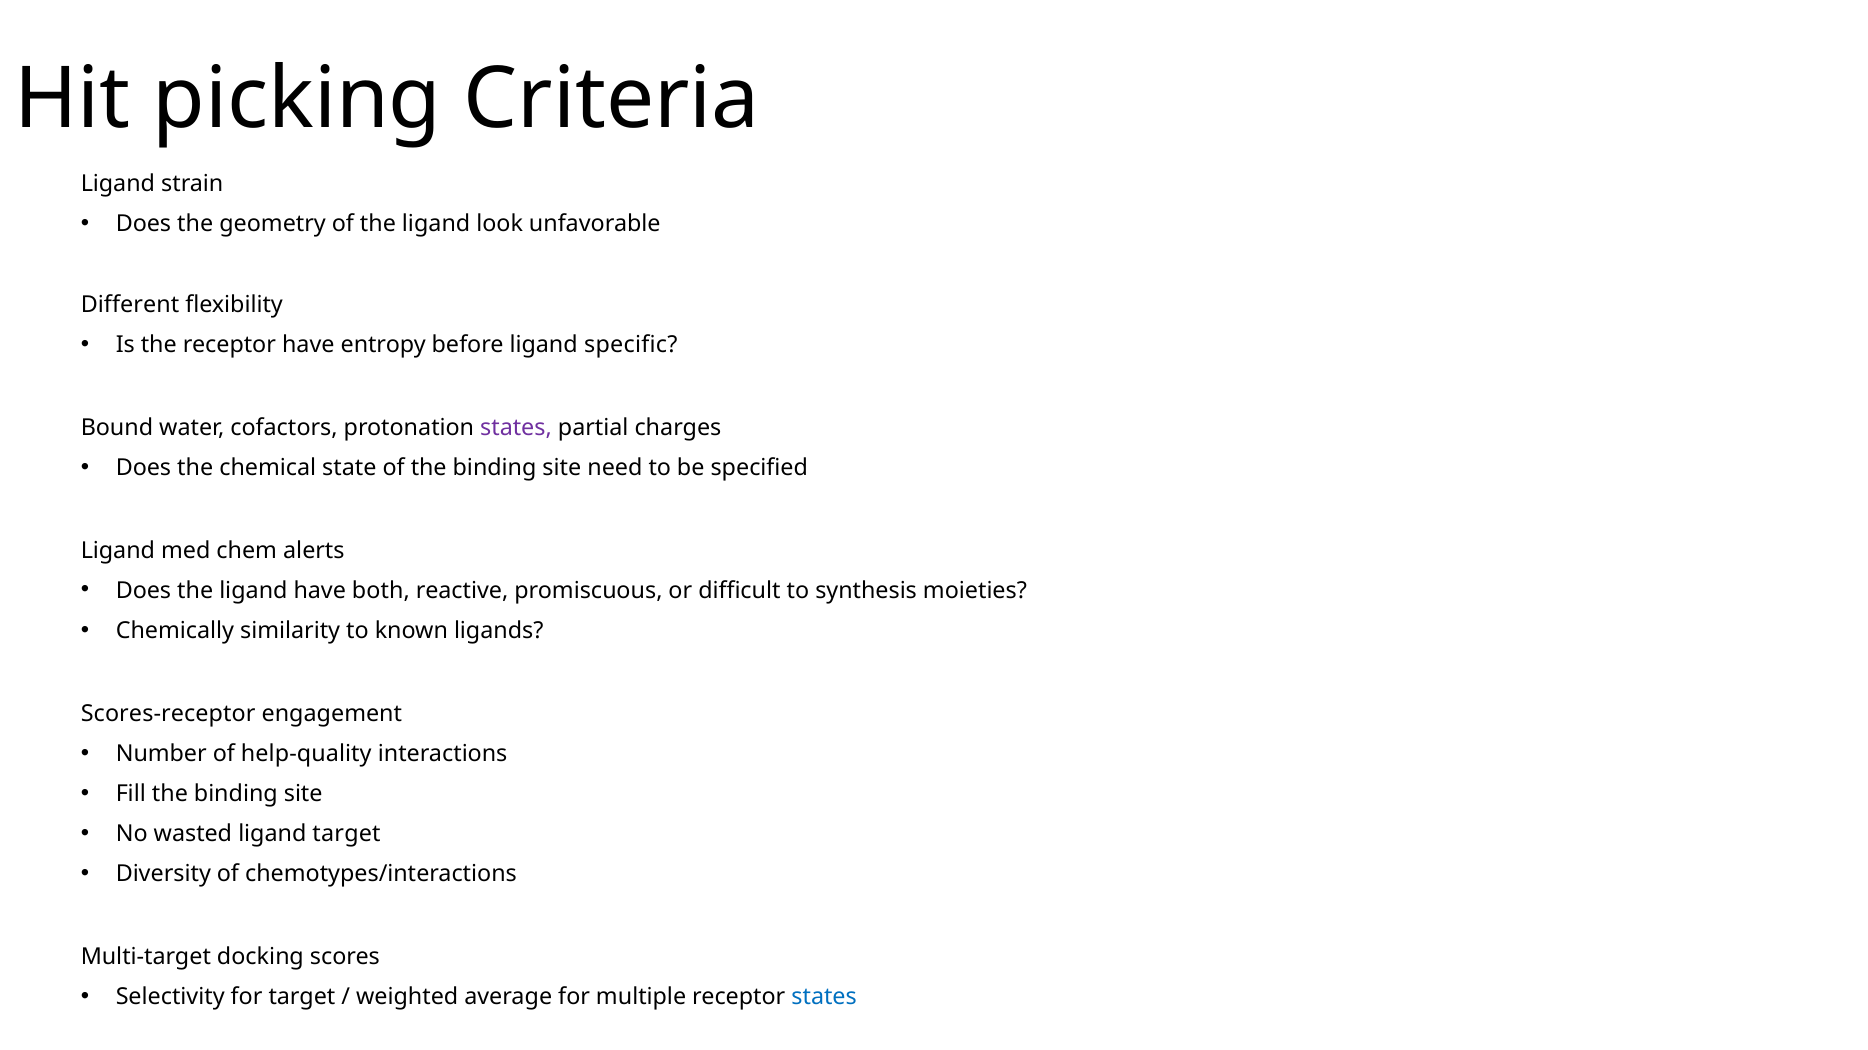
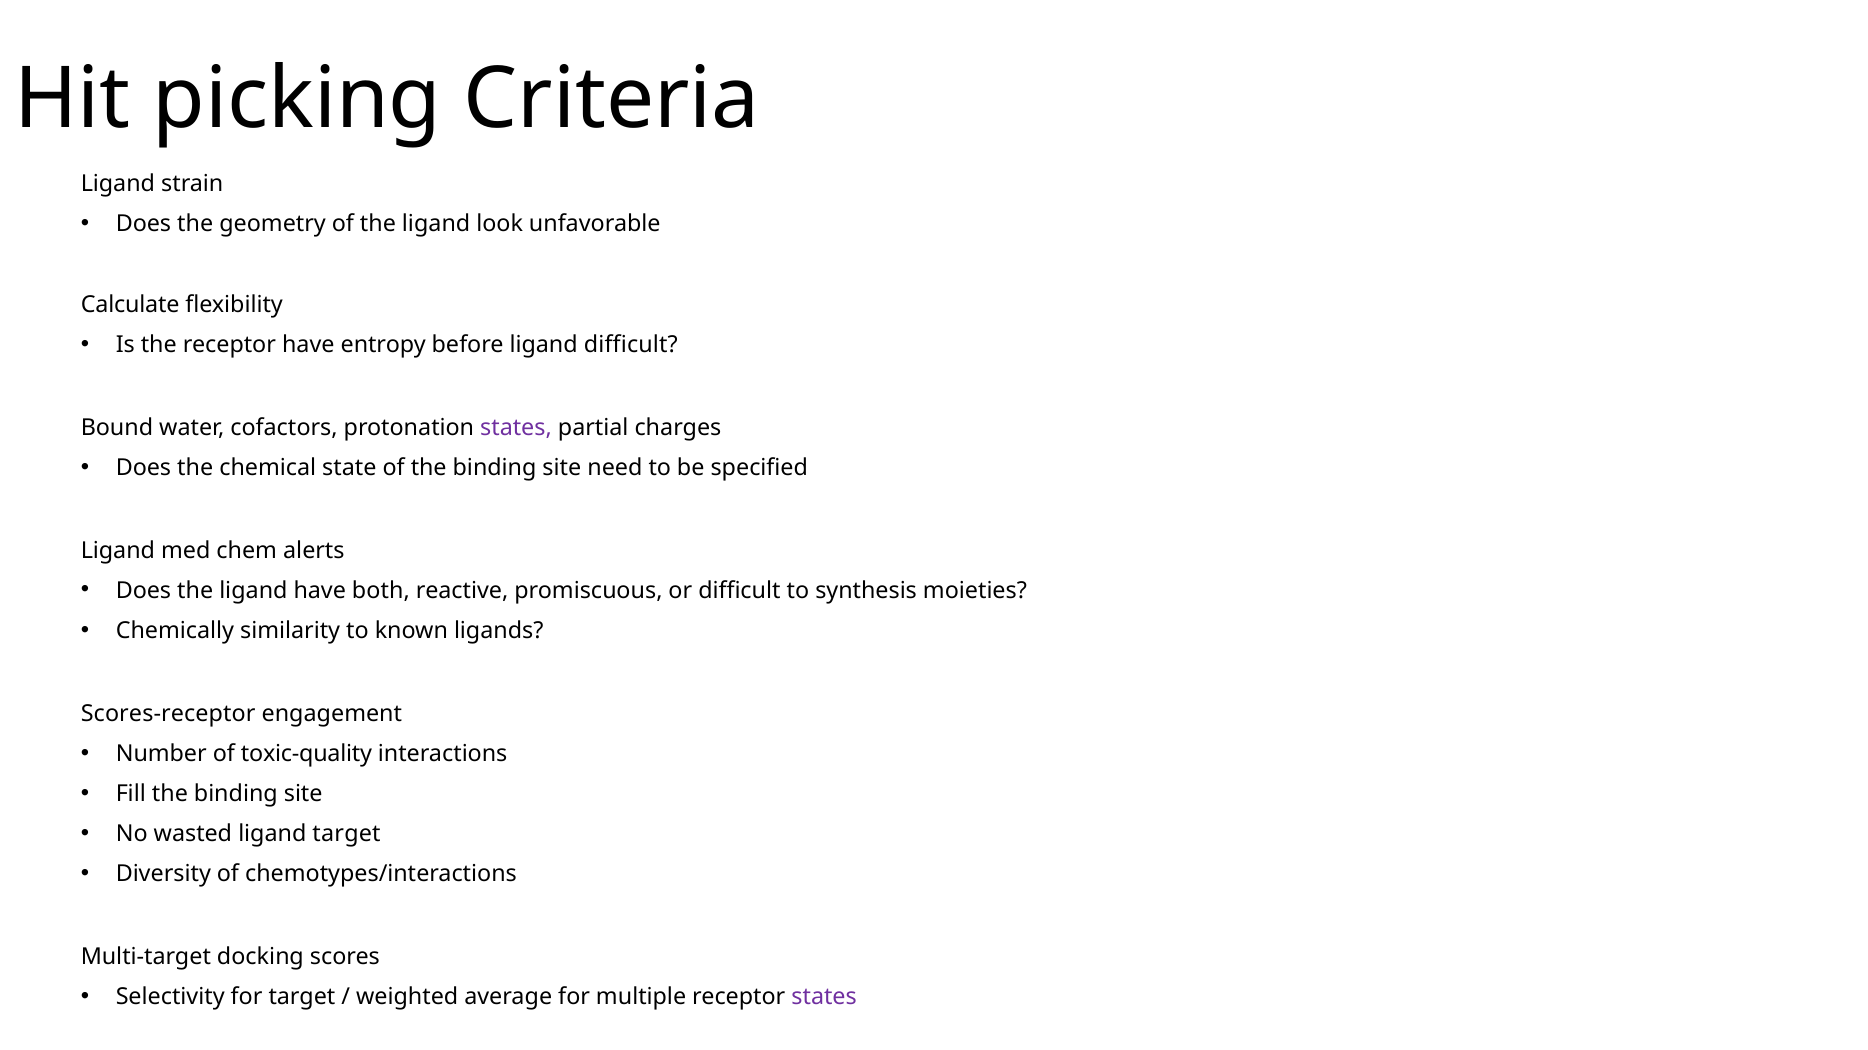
Different: Different -> Calculate (130, 305)
ligand specific: specific -> difficult (631, 345)
help-quality: help-quality -> toxic-quality (306, 754)
states colour: blue -> purple (824, 998)
